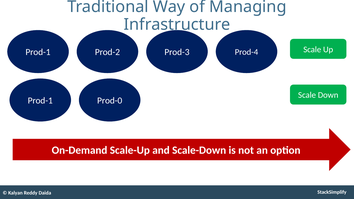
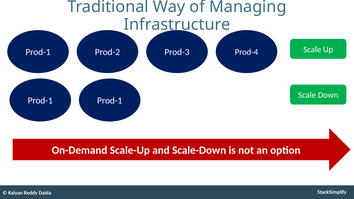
Prod-1 Prod-0: Prod-0 -> Prod-1 (110, 101)
